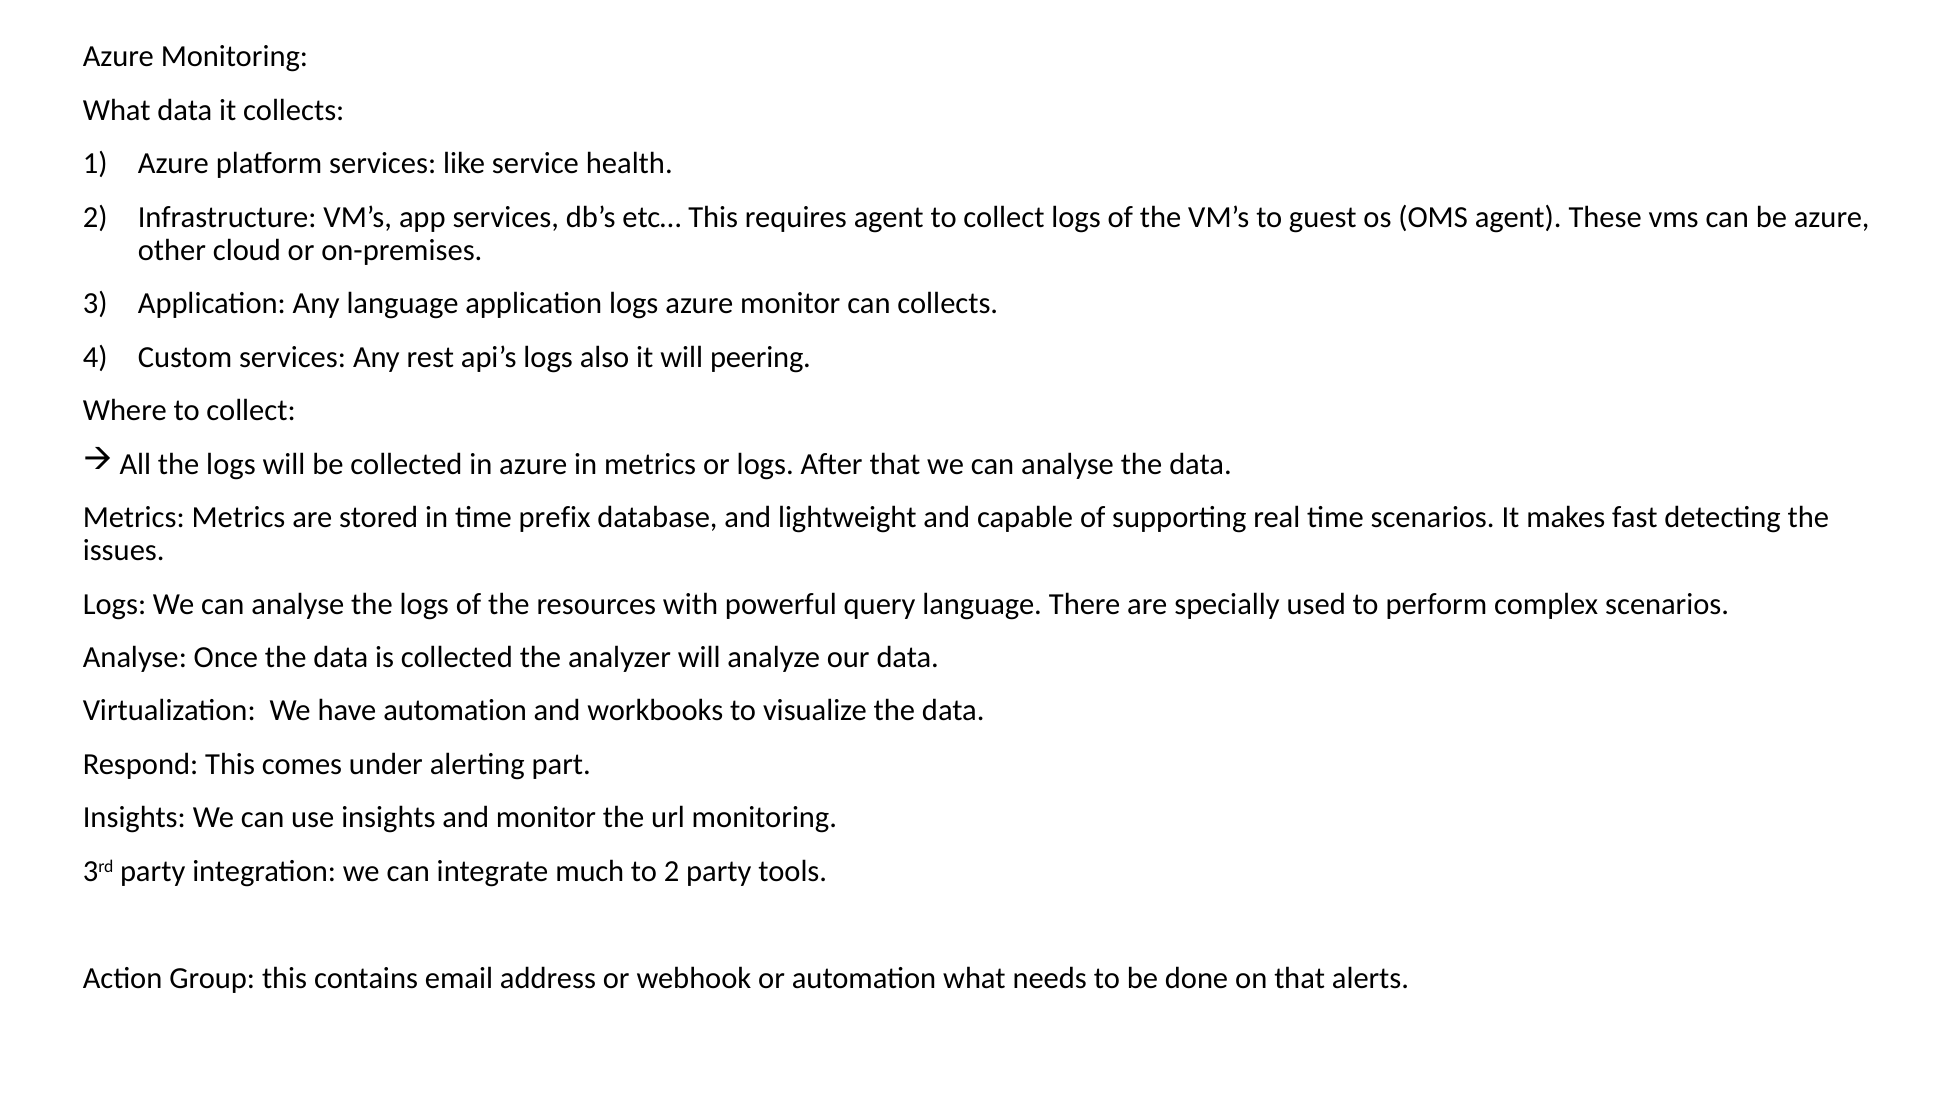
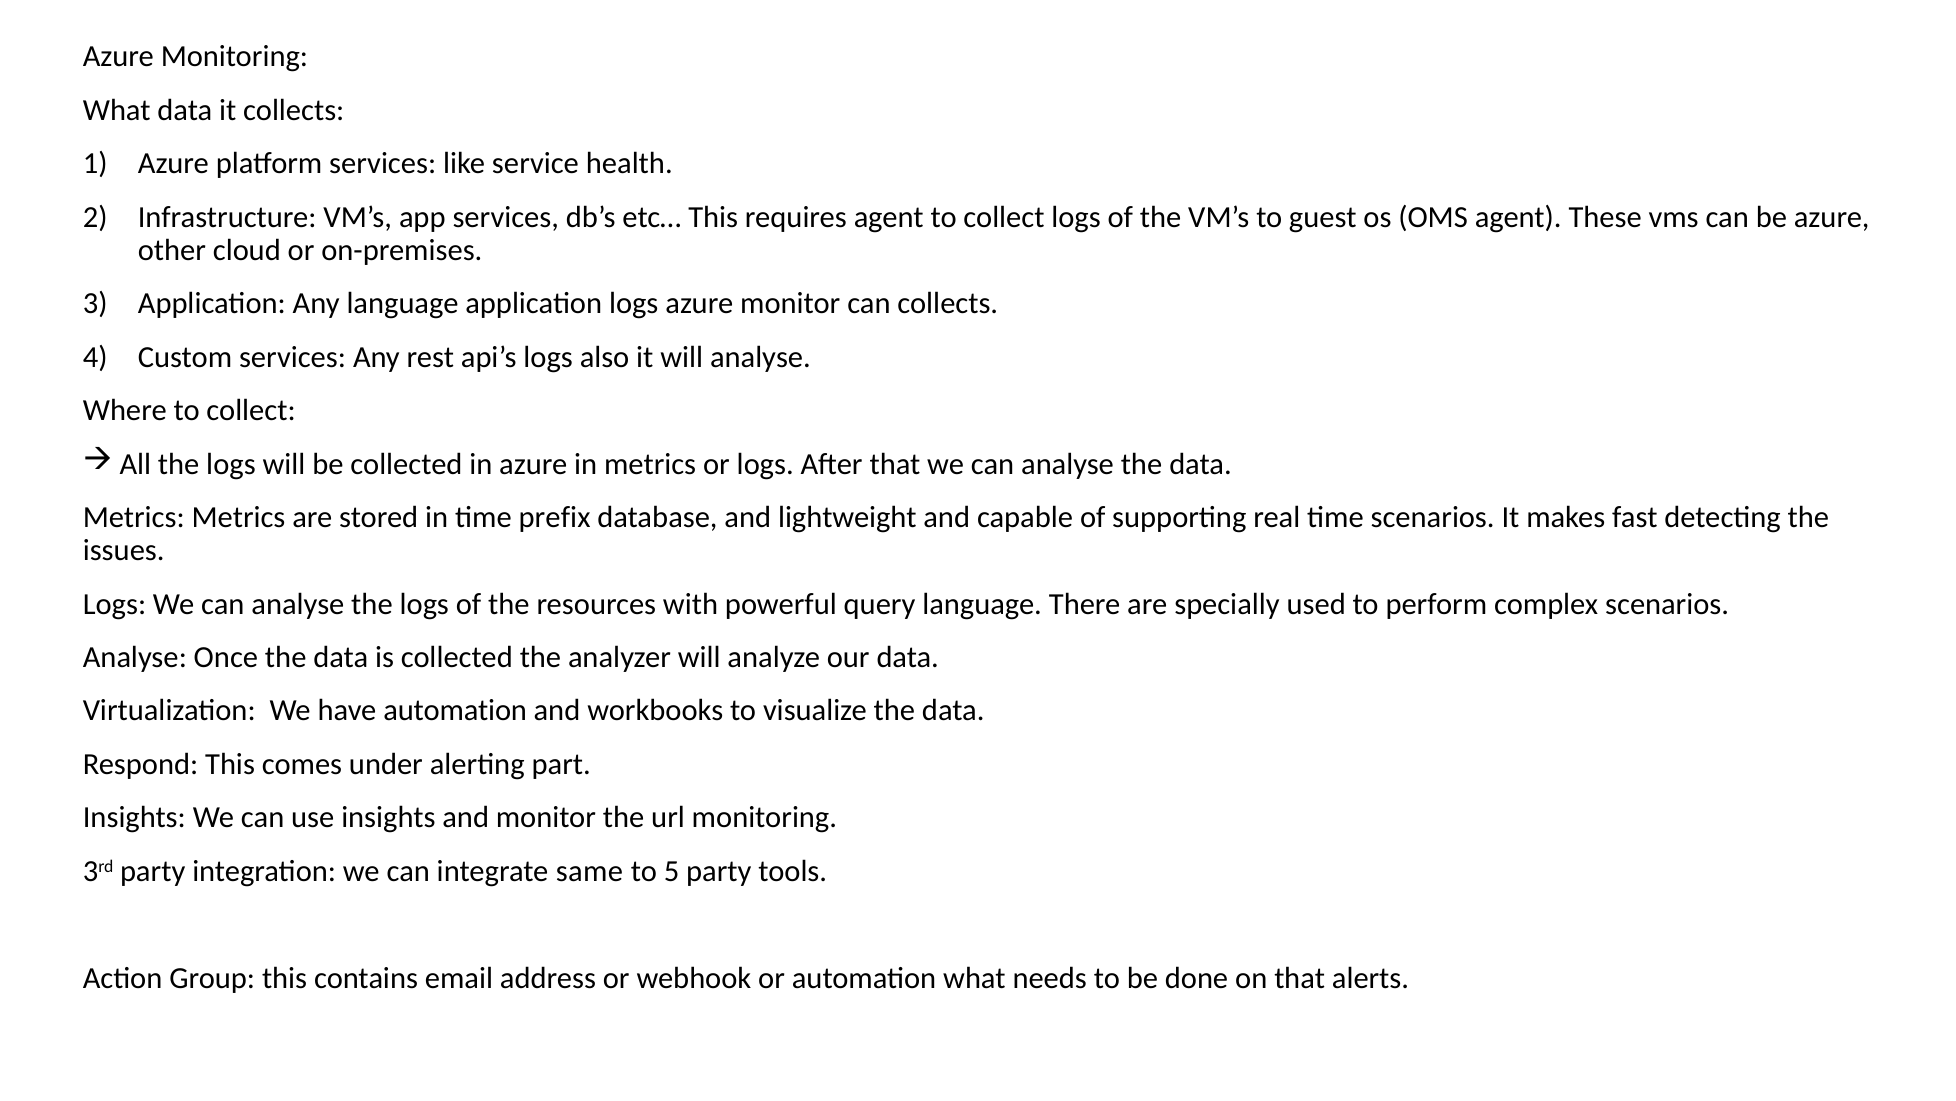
will peering: peering -> analyse (760, 357)
much: much -> same (589, 871)
to 2: 2 -> 5 (672, 871)
